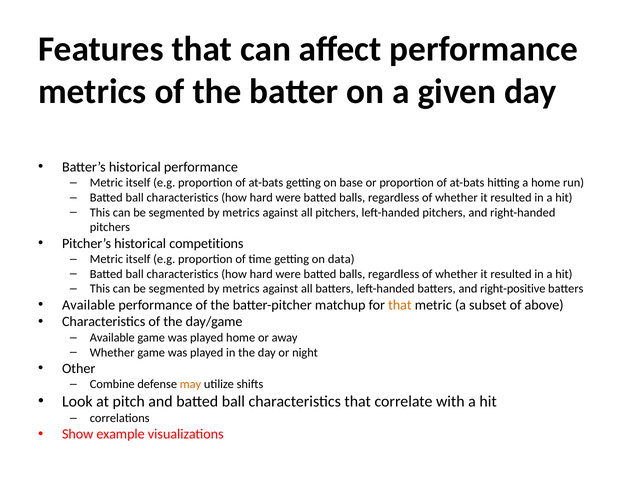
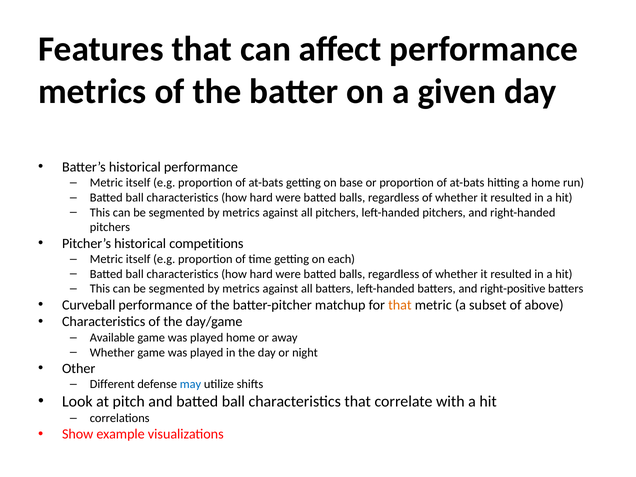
data: data -> each (341, 259)
Available: Available -> Curveball (89, 305)
Combine: Combine -> Different (112, 384)
may colour: orange -> blue (191, 384)
